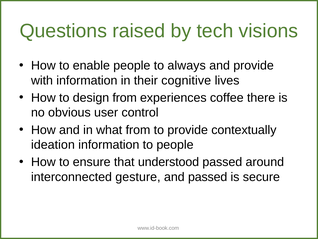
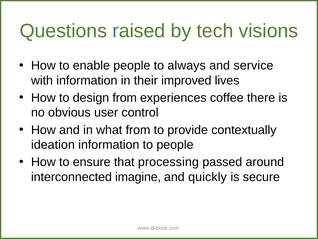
and provide: provide -> service (253, 66)
cognitive: cognitive -> improved (186, 80)
understood: understood -> processing (168, 162)
gesture: gesture -> imagine (138, 177)
and passed: passed -> quickly (208, 177)
